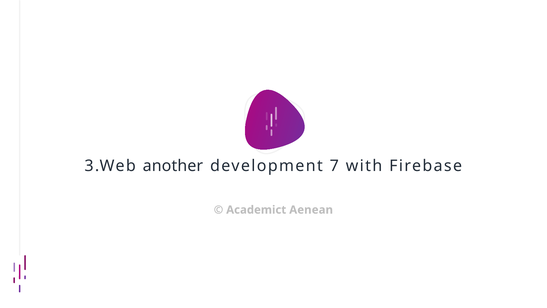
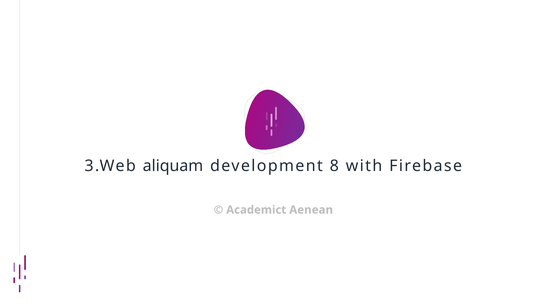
another: another -> aliquam (173, 166)
7: 7 -> 8 (334, 166)
